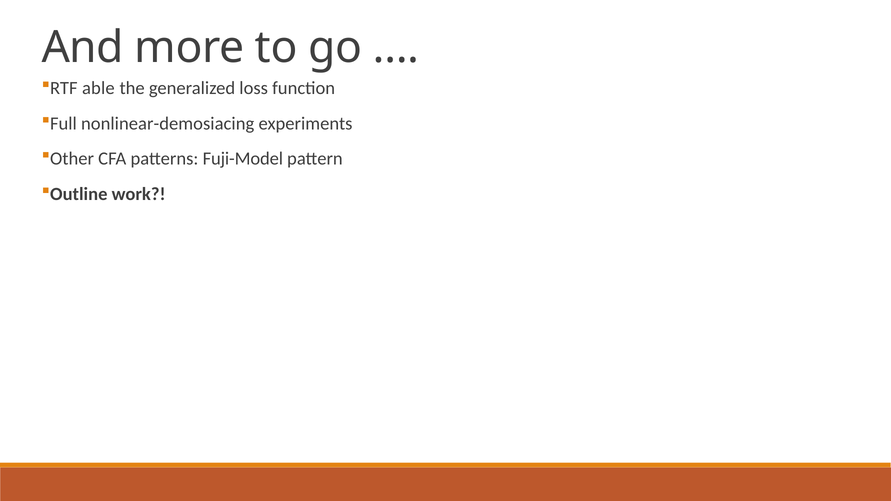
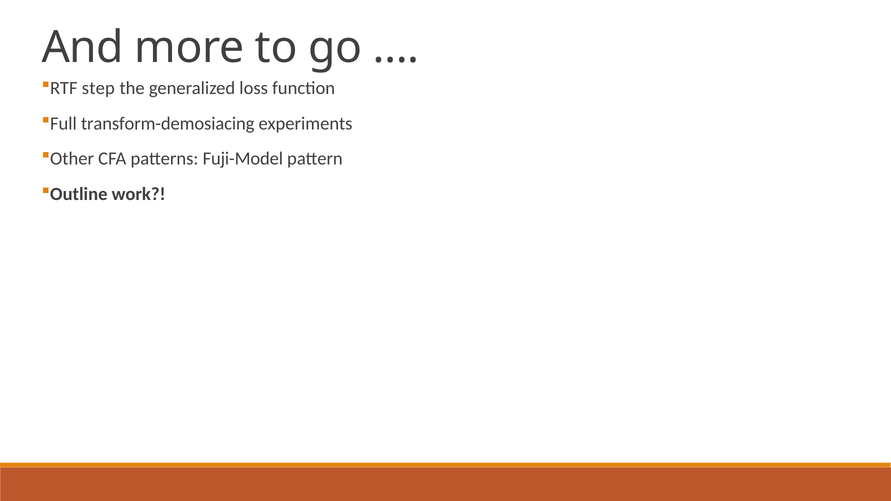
able: able -> step (98, 88)
nonlinear-demosiacing: nonlinear-demosiacing -> transform-demosiacing (168, 124)
